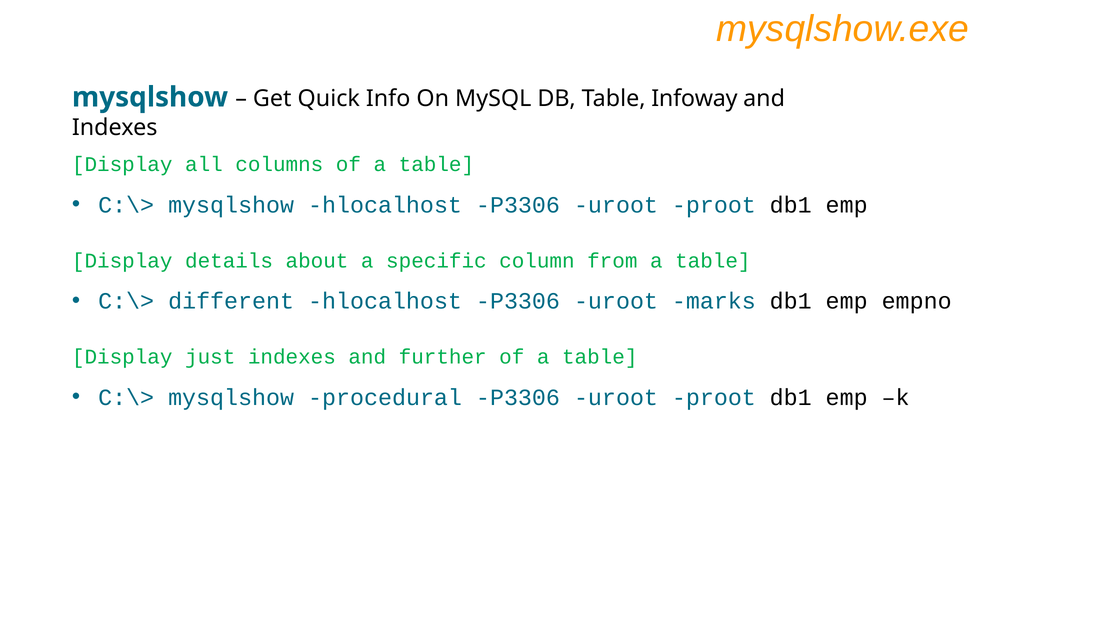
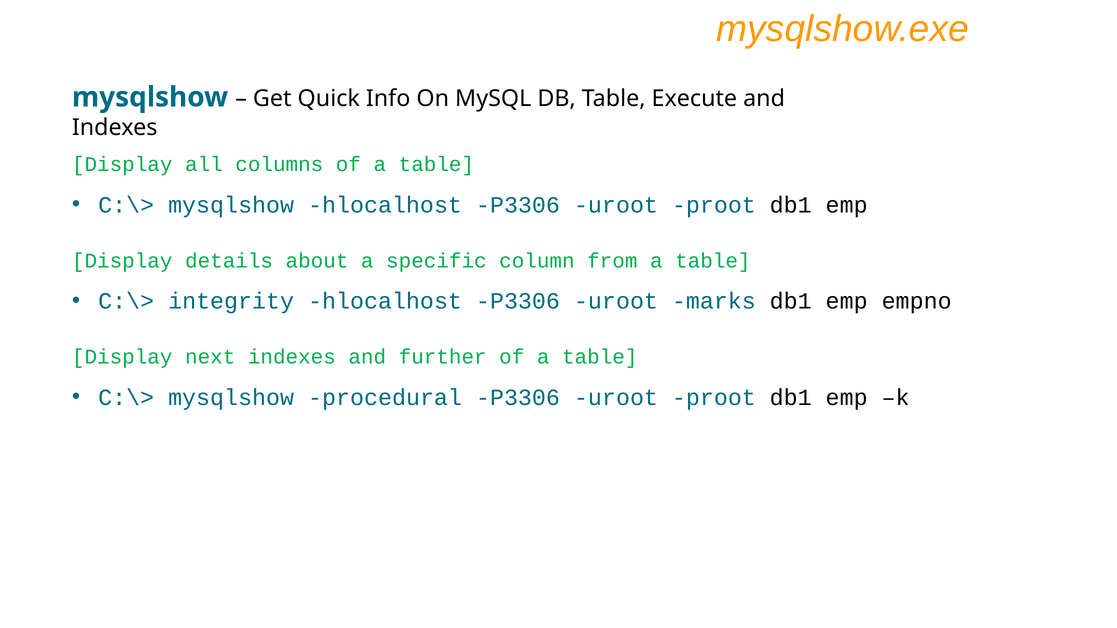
Infoway: Infoway -> Execute (694, 99)
different: different -> integrity (231, 301)
just: just -> next (210, 357)
